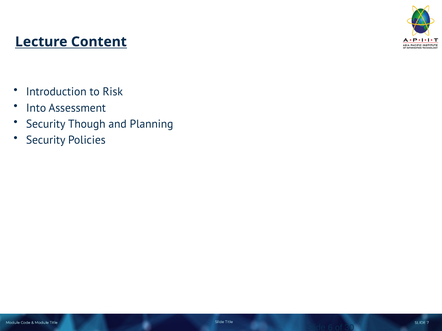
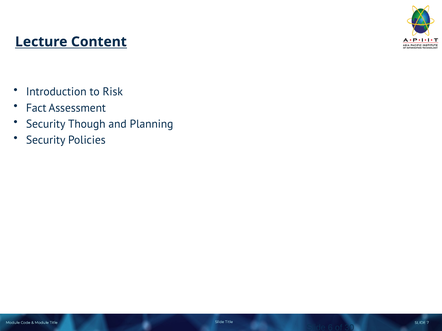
Into: Into -> Fact (36, 108)
